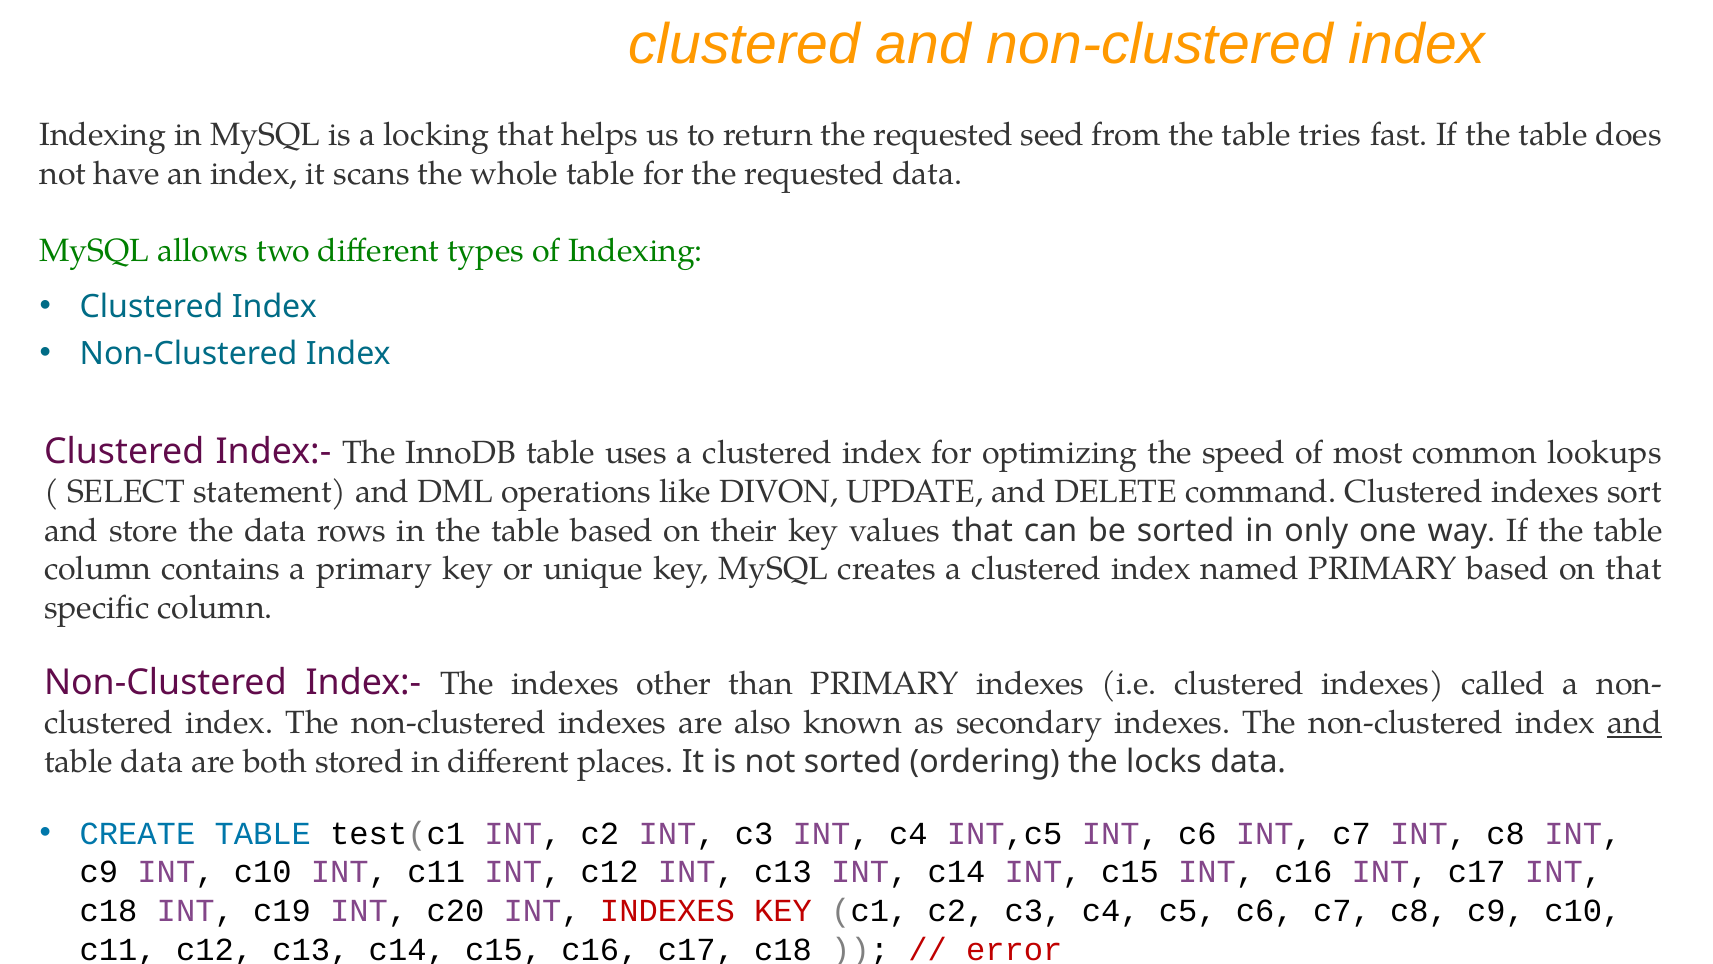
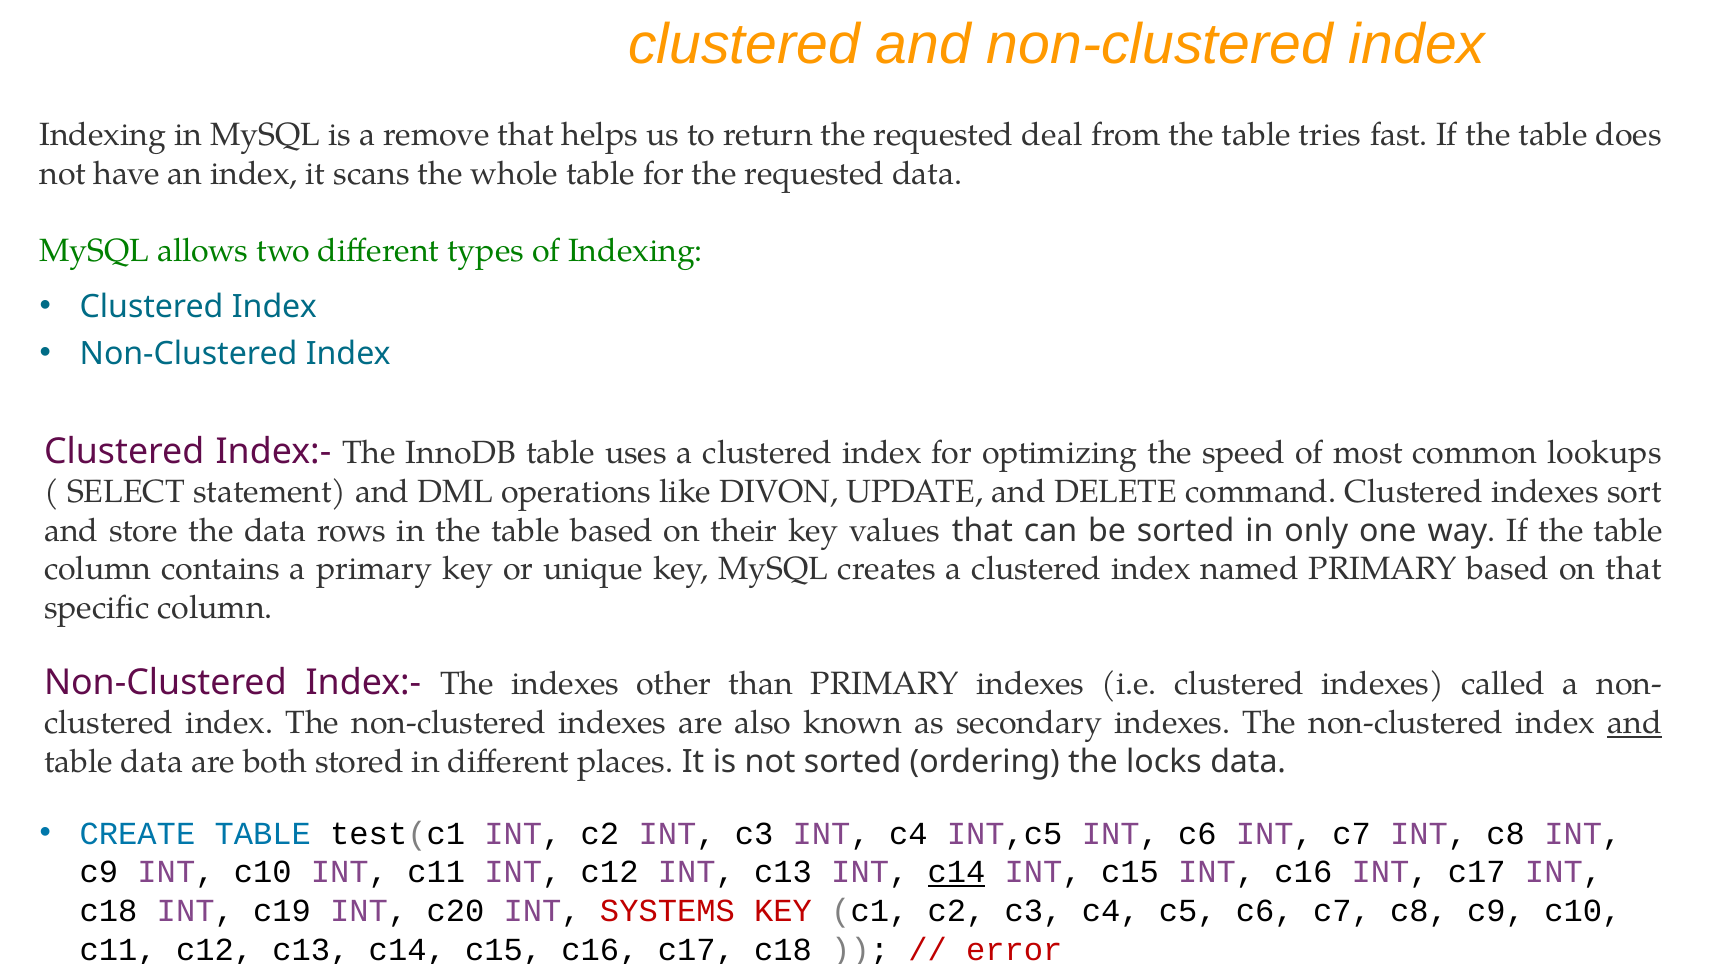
locking: locking -> remove (437, 135)
seed: seed -> deal (1052, 135)
c14 underline: none -> present (956, 872)
INT INDEXES: INDEXES -> SYSTEMS (667, 910)
